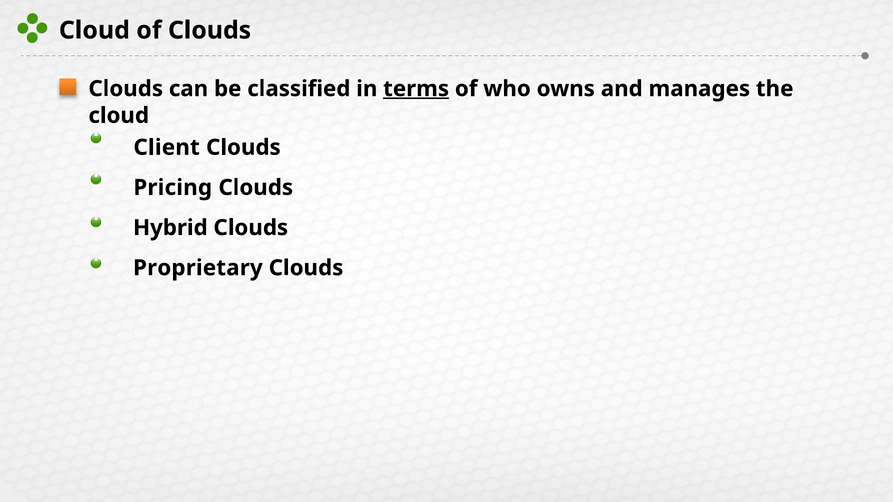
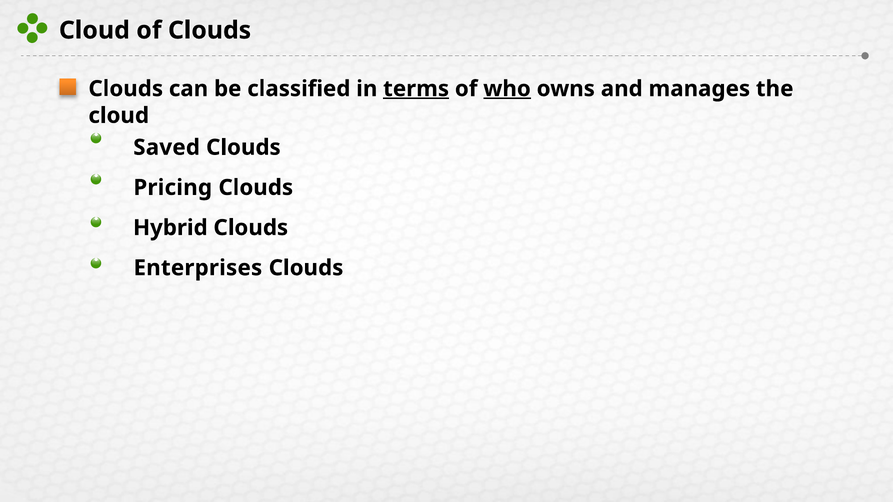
who underline: none -> present (507, 89)
Client: Client -> Saved (167, 148)
Proprietary: Proprietary -> Enterprises (198, 268)
